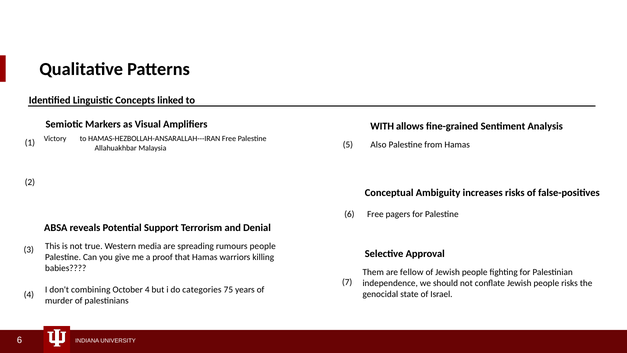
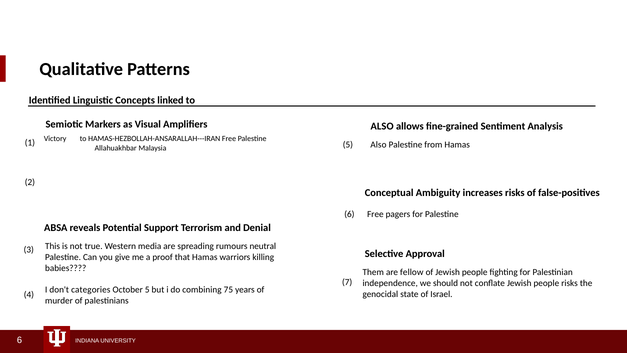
Amplifiers WITH: WITH -> ALSO (382, 126)
rumours people: people -> neutral (263, 246)
combining: combining -> categories (91, 290)
October 4: 4 -> 5 (147, 290)
categories: categories -> combining (202, 290)
